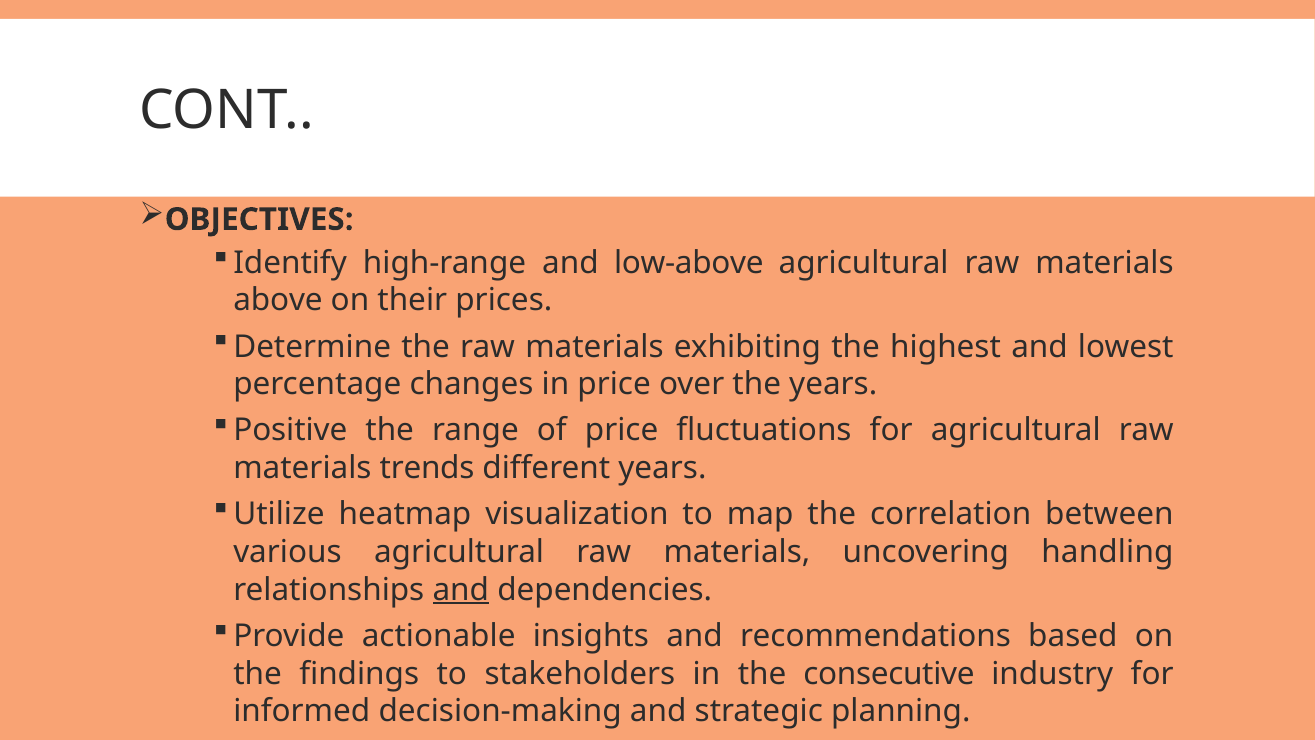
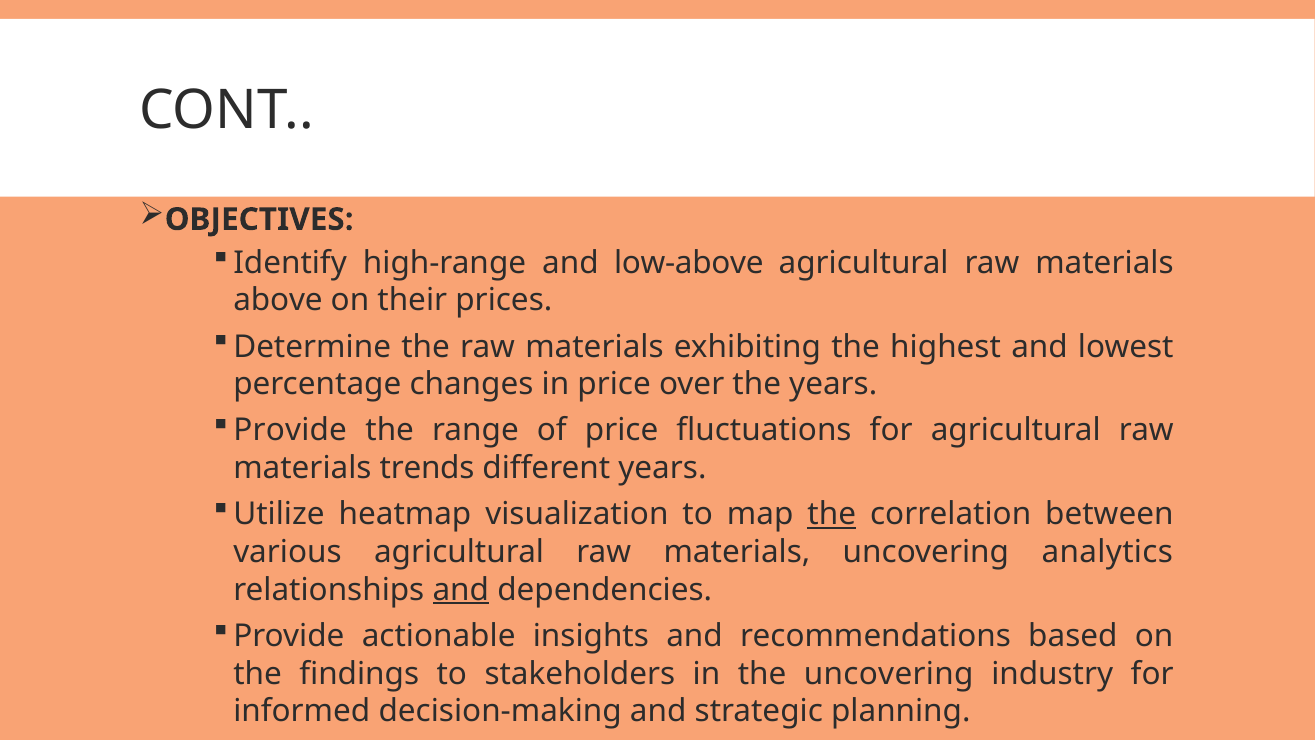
Positive: Positive -> Provide (290, 430)
the underline: none -> present (832, 514)
handling: handling -> analytics (1107, 552)
the consecutive: consecutive -> uncovering (889, 673)
